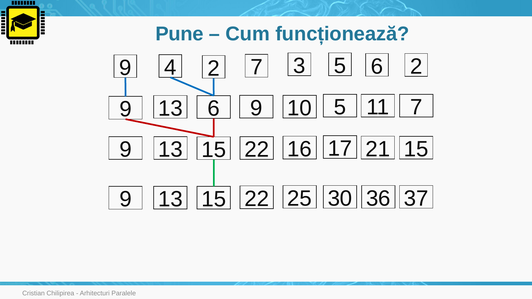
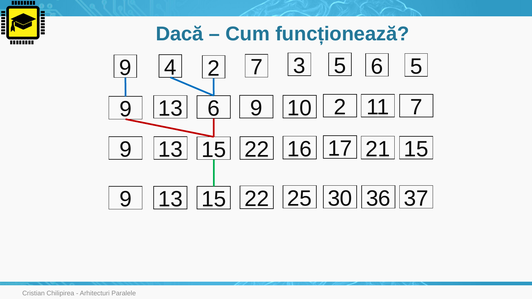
Pune: Pune -> Dacă (180, 34)
6 2: 2 -> 5 (416, 66)
9 5: 5 -> 2 (340, 107)
